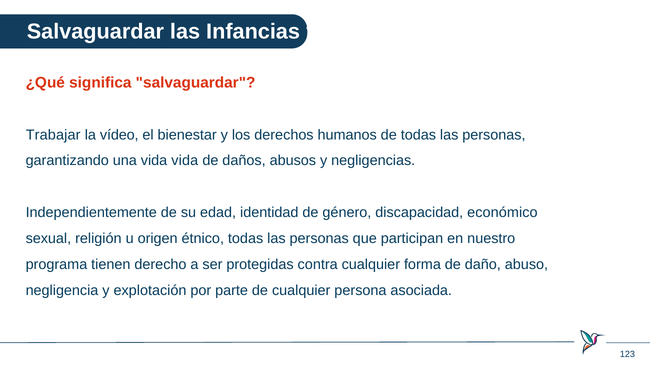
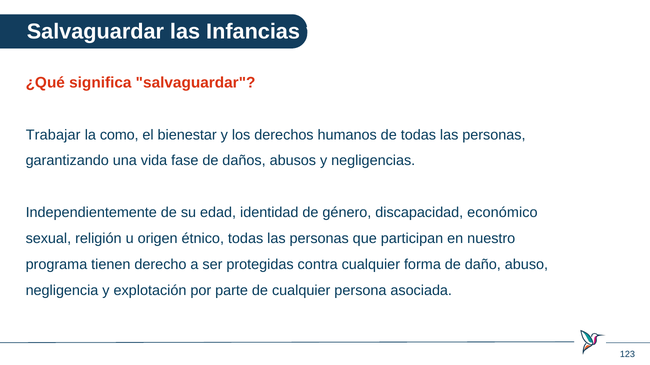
vídeo: vídeo -> como (119, 135)
vida vida: vida -> fase (185, 161)
